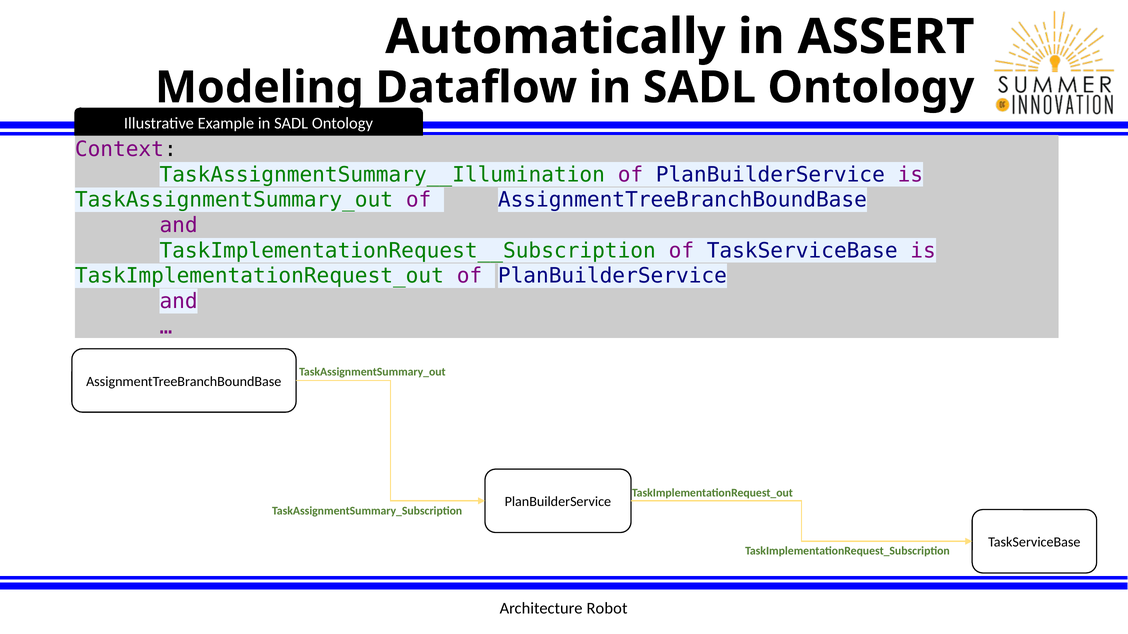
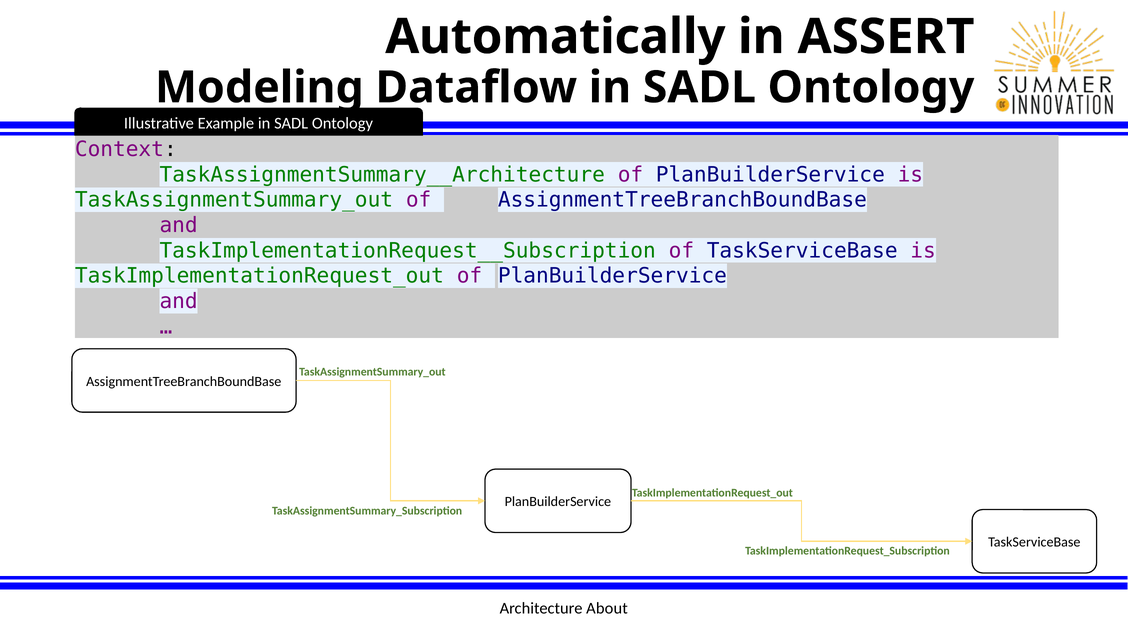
TaskAssignmentSummary__Illumination: TaskAssignmentSummary__Illumination -> TaskAssignmentSummary__Architecture (382, 175)
Robot: Robot -> About (607, 609)
